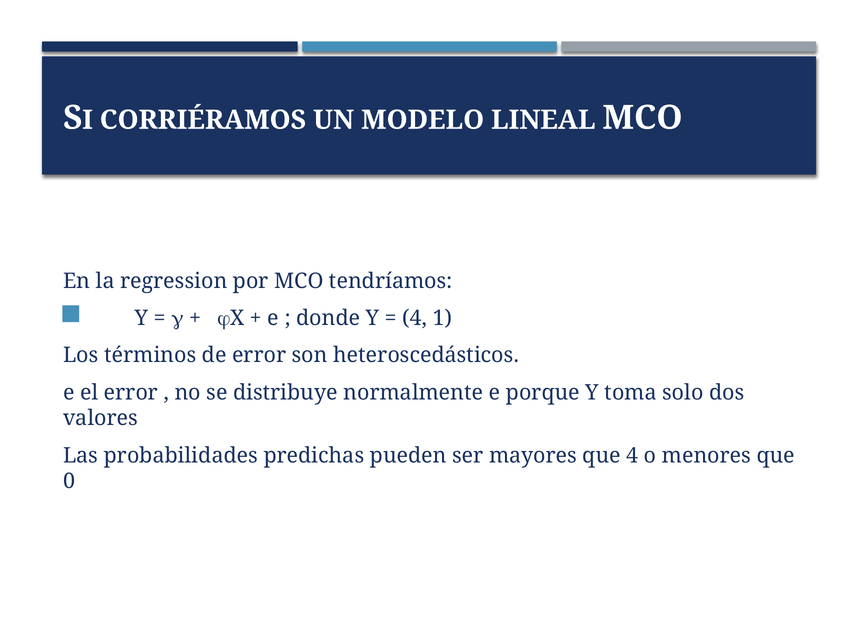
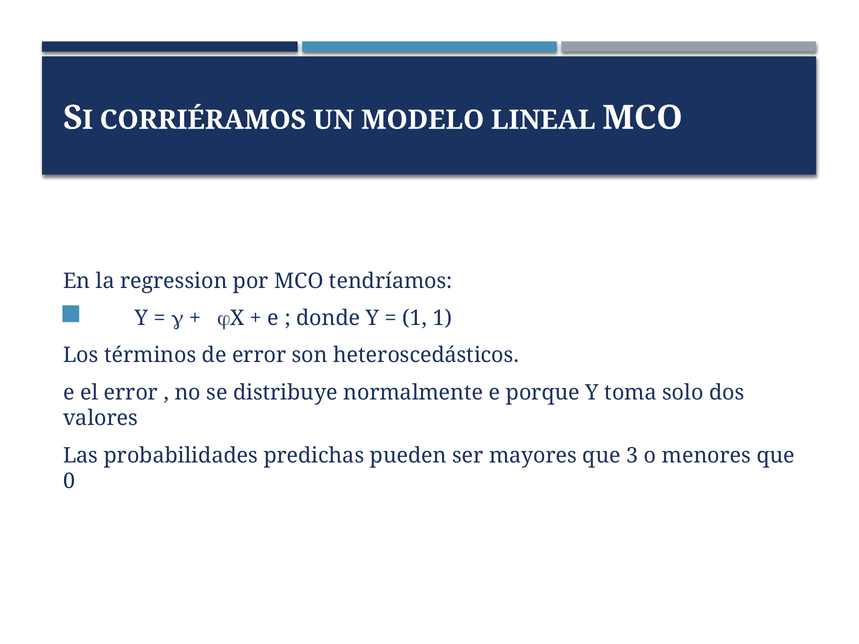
4: 4 -> 1 (415, 318)
que 4: 4 -> 3 (632, 456)
